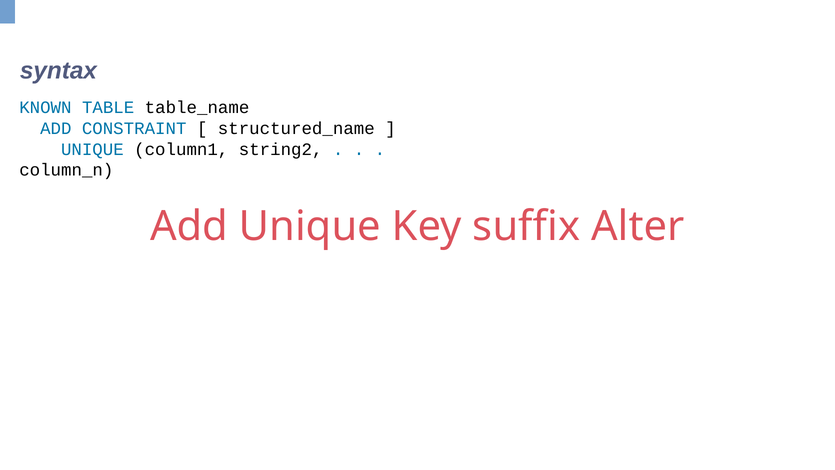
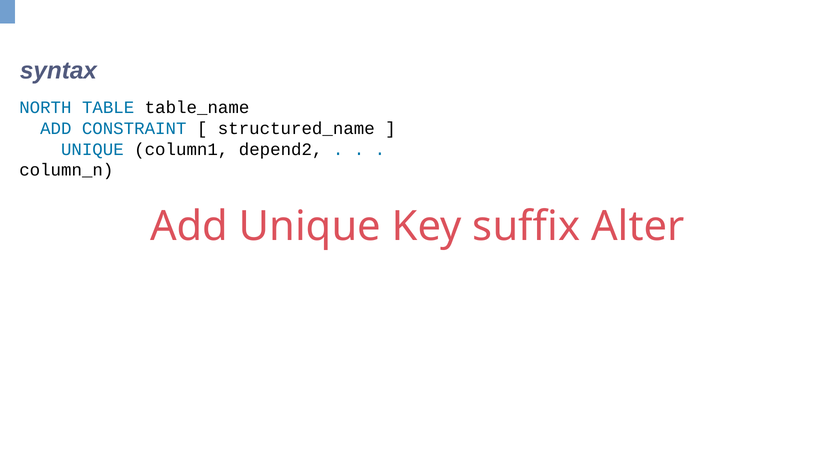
KNOWN: KNOWN -> NORTH (45, 107)
string2: string2 -> depend2 (281, 149)
